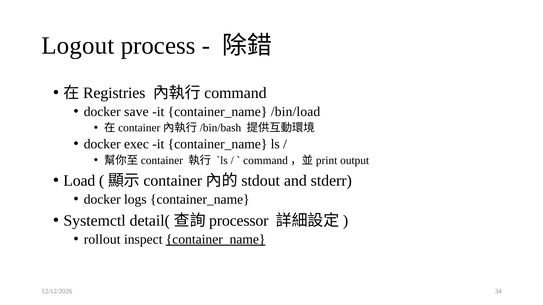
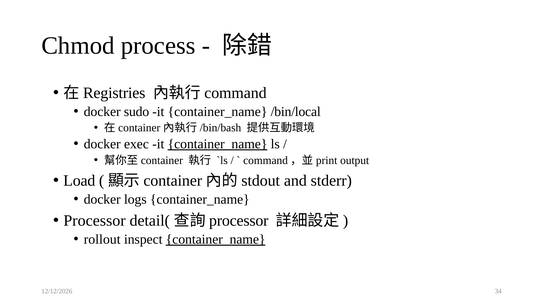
Logout: Logout -> Chmod (78, 46)
save: save -> sudo (137, 112)
/bin/load: /bin/load -> /bin/local (296, 112)
container_name underline: none -> present (218, 144)
Systemctl: Systemctl -> Processor (95, 221)
